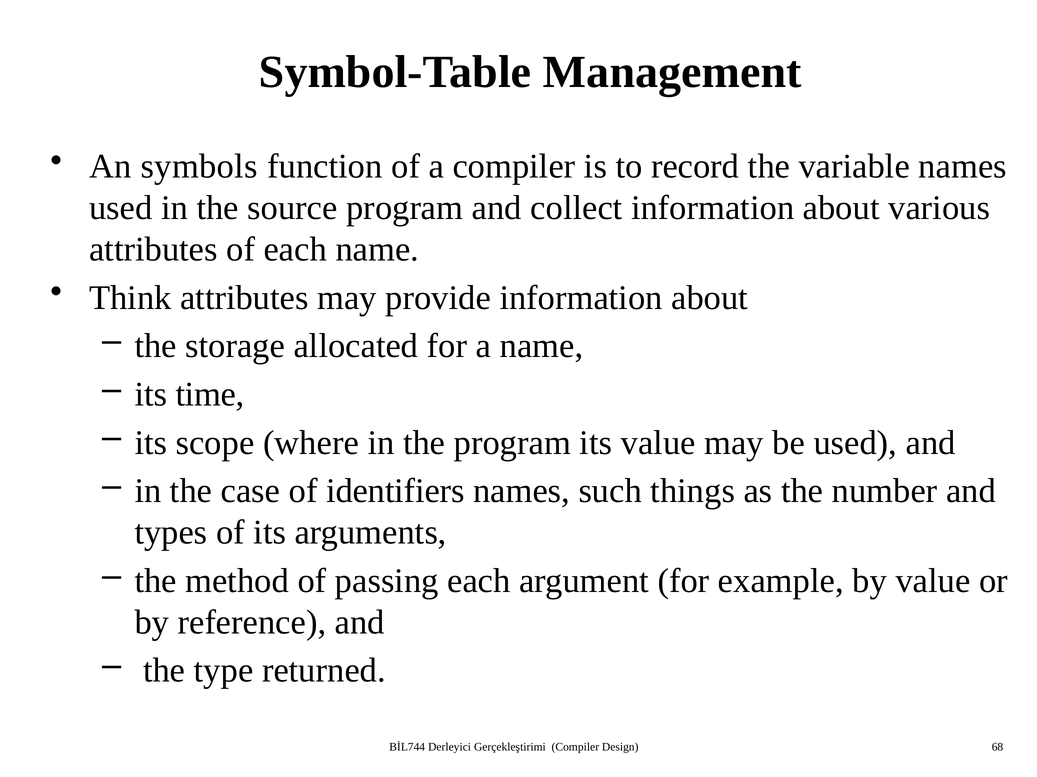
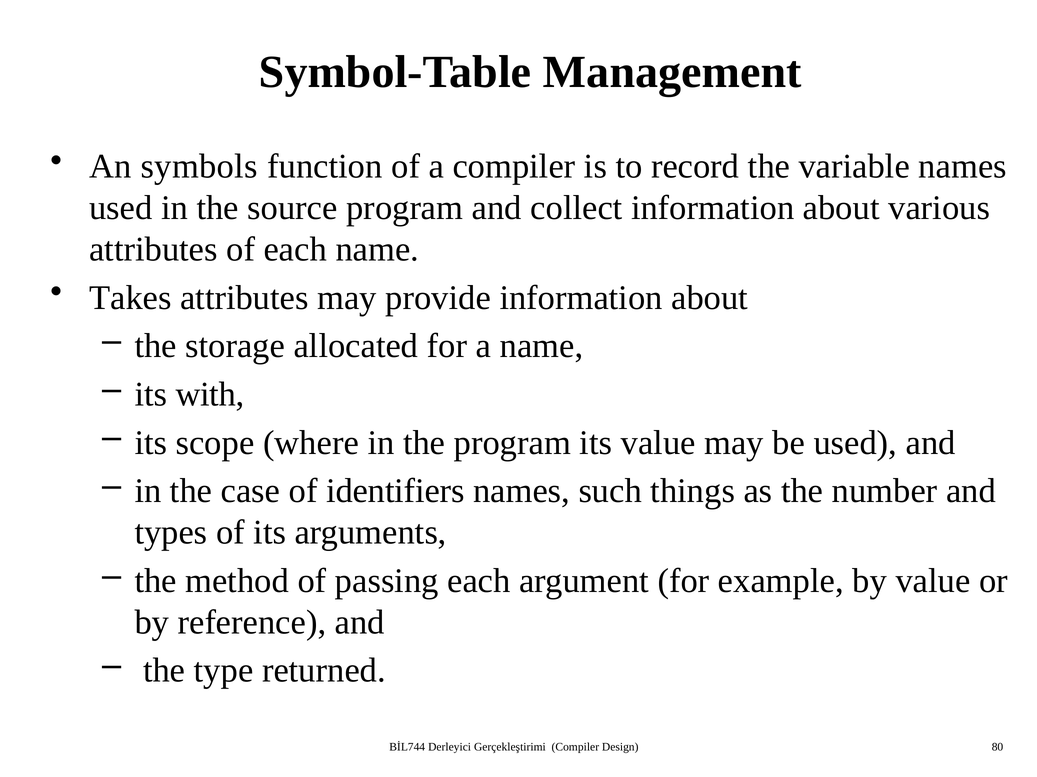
Think: Think -> Takes (130, 298)
time: time -> with (210, 395)
68: 68 -> 80 (998, 747)
